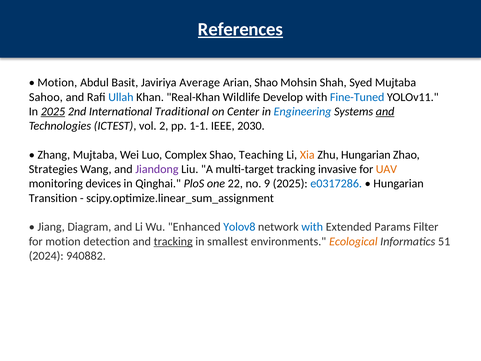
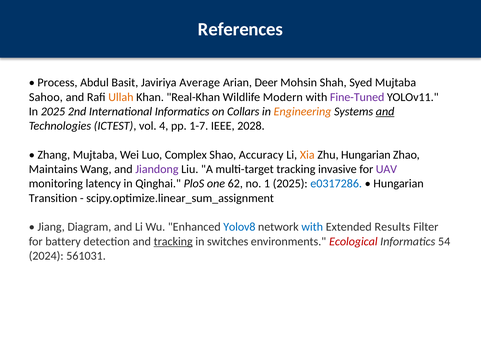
References underline: present -> none (241, 29)
Motion: Motion -> Process (57, 83)
Arian Shao: Shao -> Deer (266, 83)
Ullah colour: blue -> orange (121, 97)
Develop: Develop -> Modern (283, 97)
Fine-Tuned colour: blue -> purple (357, 97)
2025 underline: present -> none (53, 111)
International Traditional: Traditional -> Informatics (182, 111)
Center: Center -> Collars (243, 111)
Engineering colour: blue -> orange (303, 111)
2: 2 -> 4 (164, 126)
1-1: 1-1 -> 1-7 (199, 126)
2030: 2030 -> 2028 (251, 126)
Teaching: Teaching -> Accuracy (261, 155)
Strategies: Strategies -> Maintains (53, 169)
UAV colour: orange -> purple (386, 169)
devices: devices -> latency (103, 184)
22: 22 -> 62 (235, 184)
9: 9 -> 1 (267, 184)
Params: Params -> Results (392, 227)
for motion: motion -> battery (63, 241)
smallest: smallest -> switches (228, 241)
Ecological colour: orange -> red (353, 241)
51: 51 -> 54 (444, 241)
940882: 940882 -> 561031 (86, 256)
